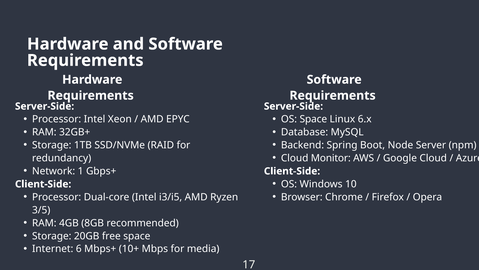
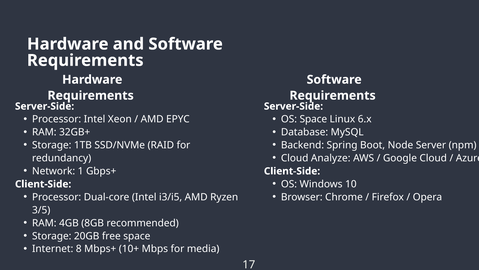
Monitor: Monitor -> Analyze (331, 158)
6: 6 -> 8 (79, 248)
